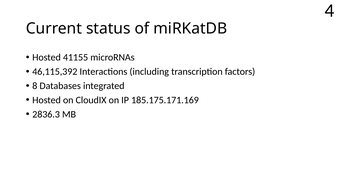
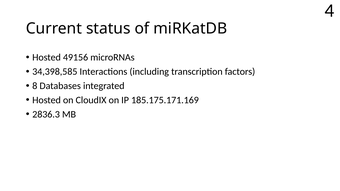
41155: 41155 -> 49156 (76, 57)
46,115,392: 46,115,392 -> 34,398,585 (55, 72)
